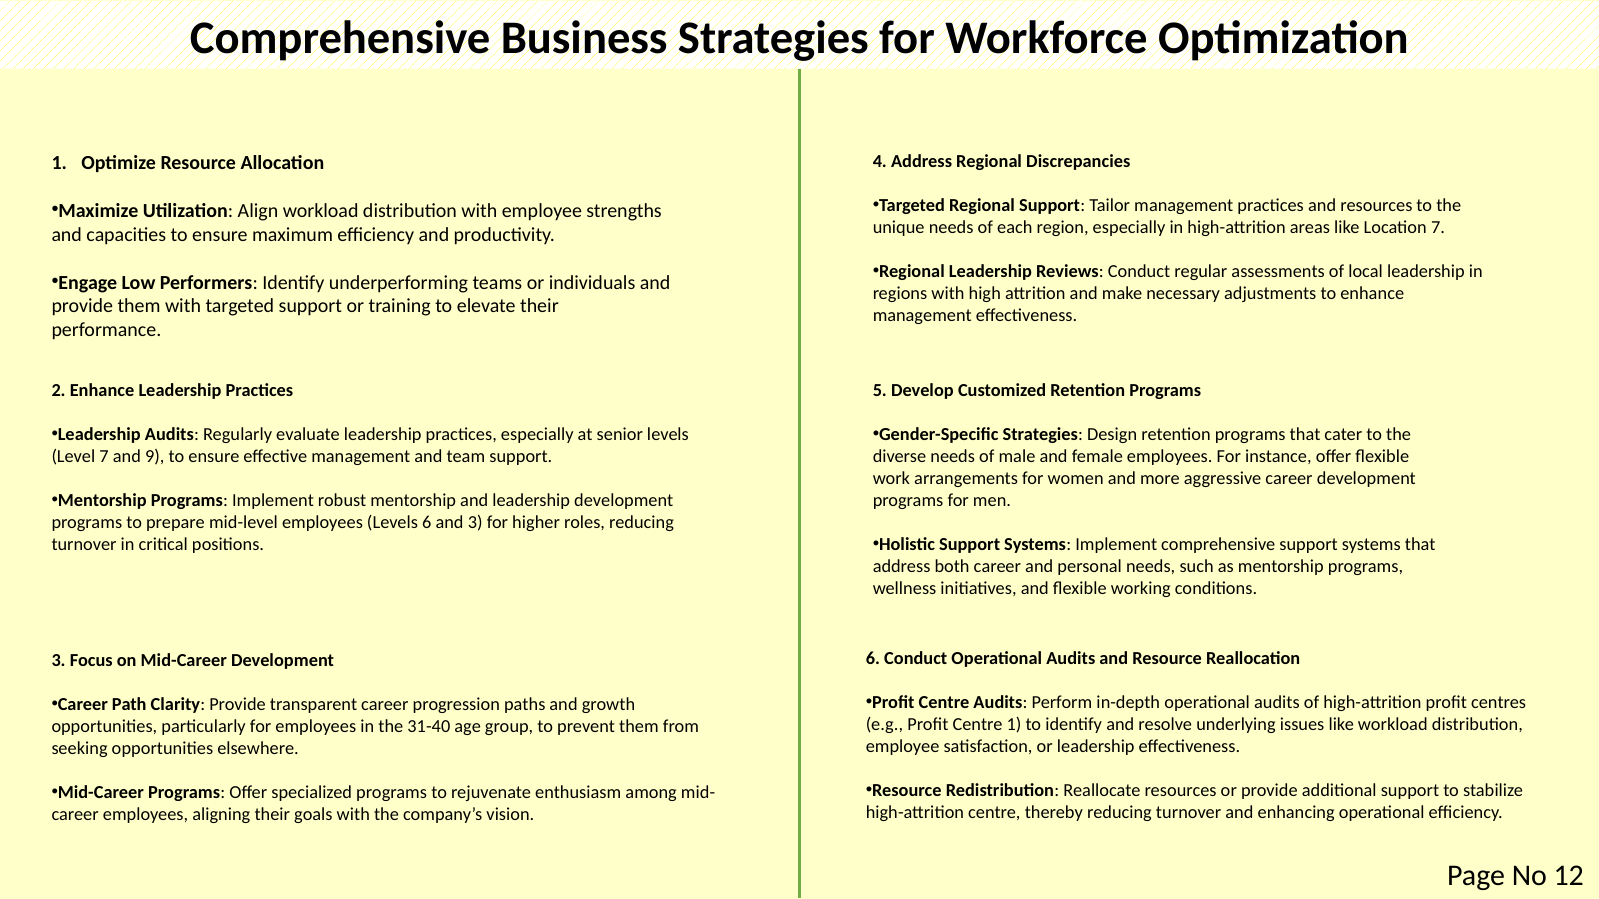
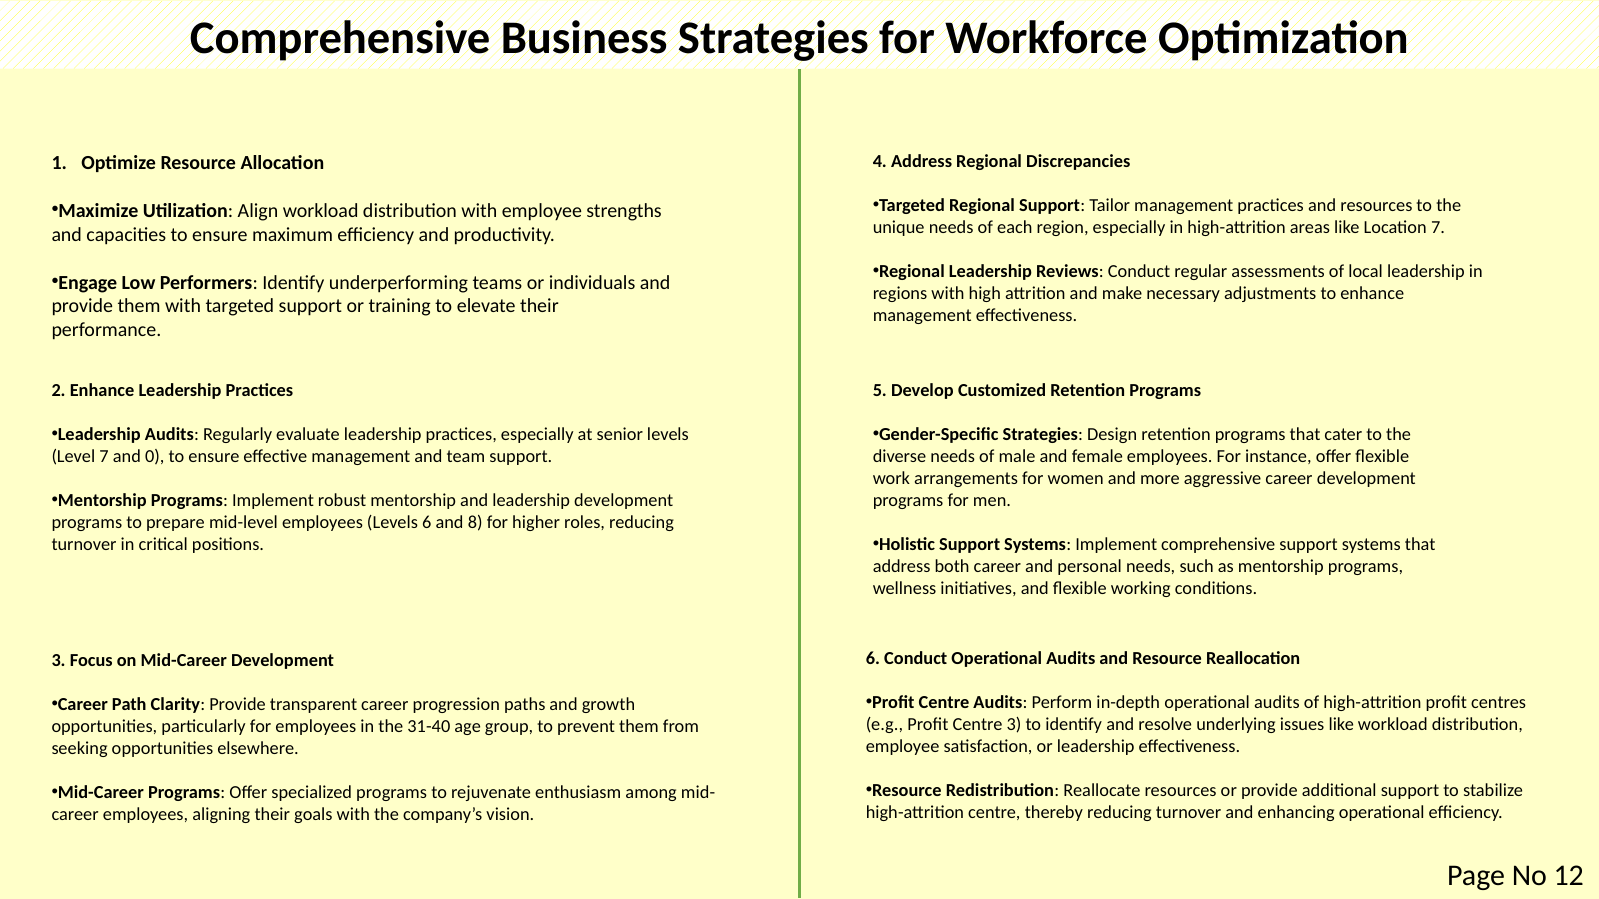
9: 9 -> 0 (155, 457)
and 3: 3 -> 8 (475, 523)
Centre 1: 1 -> 3 (1014, 725)
